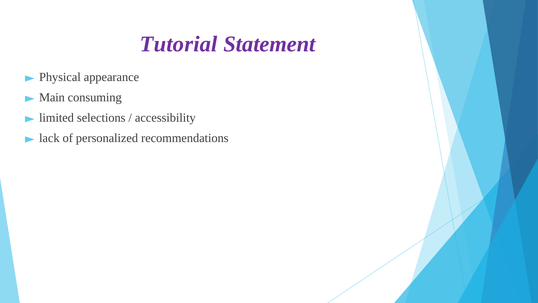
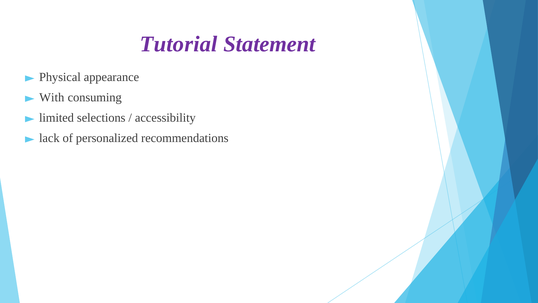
Main: Main -> With (52, 97)
